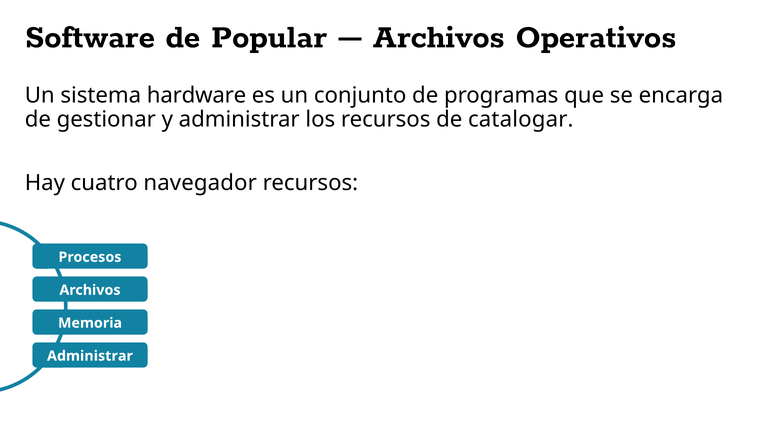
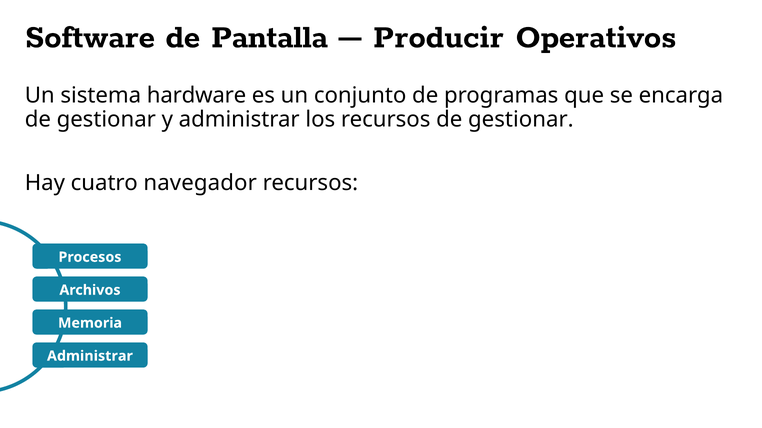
Popular: Popular -> Pantalla (269, 36)
Archivos: Archivos -> Producir (438, 36)
recursos de catalogar: catalogar -> gestionar (521, 120)
